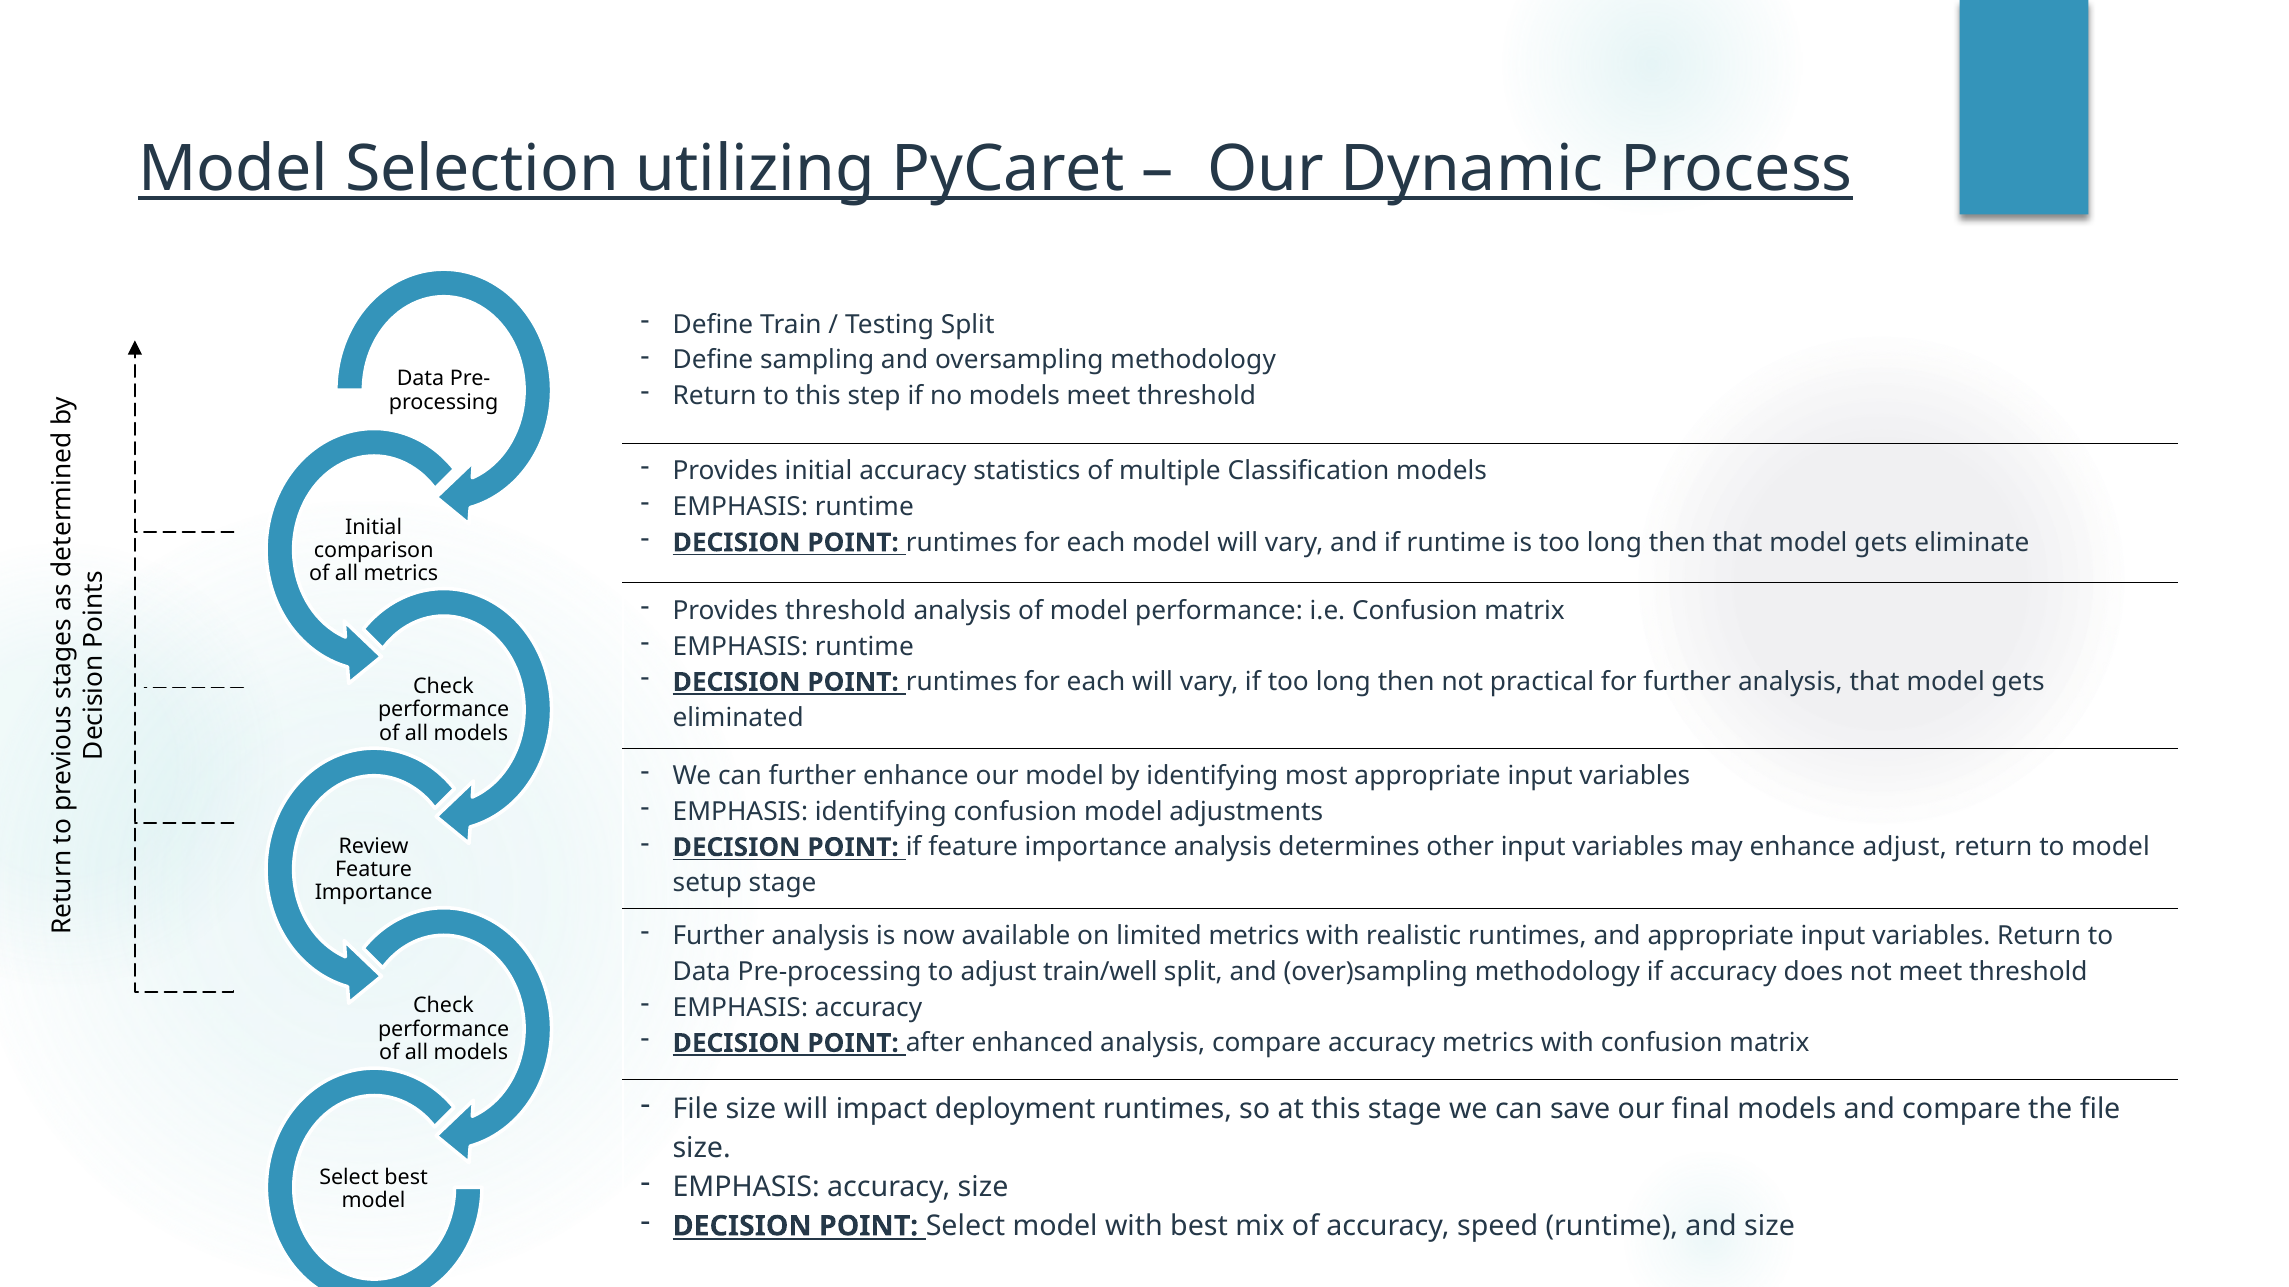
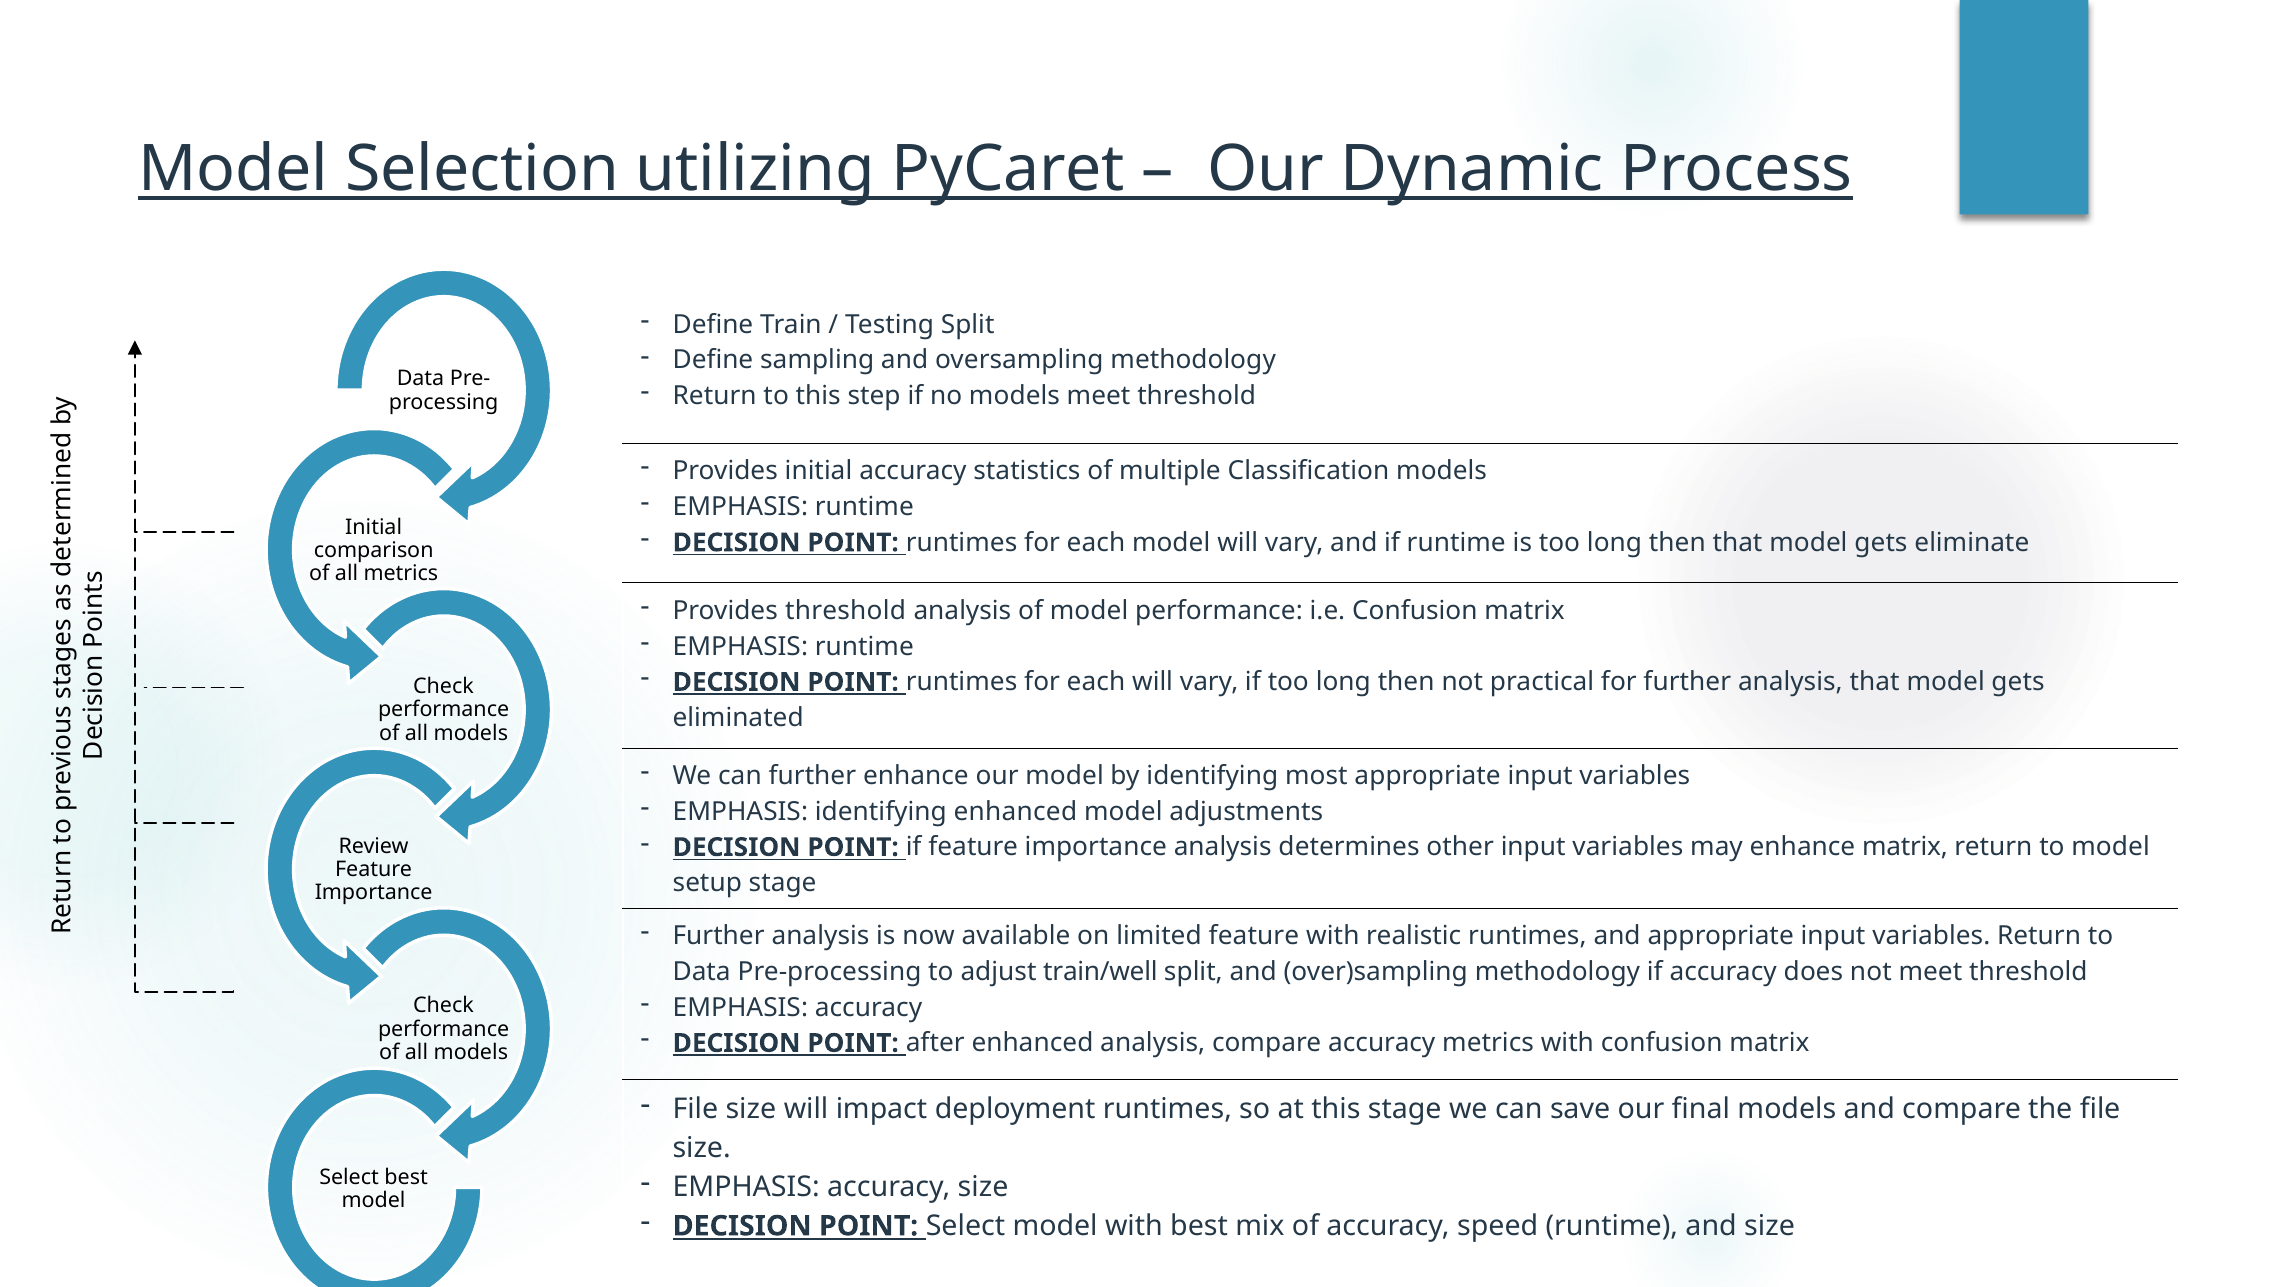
identifying confusion: confusion -> enhanced (1015, 812)
enhance adjust: adjust -> matrix (1905, 848)
limited metrics: metrics -> feature (1254, 936)
